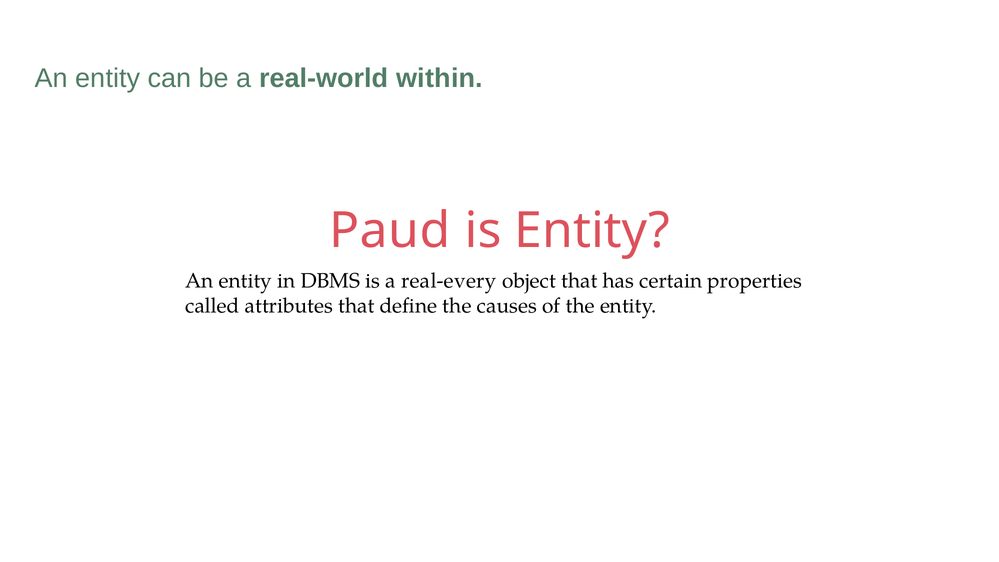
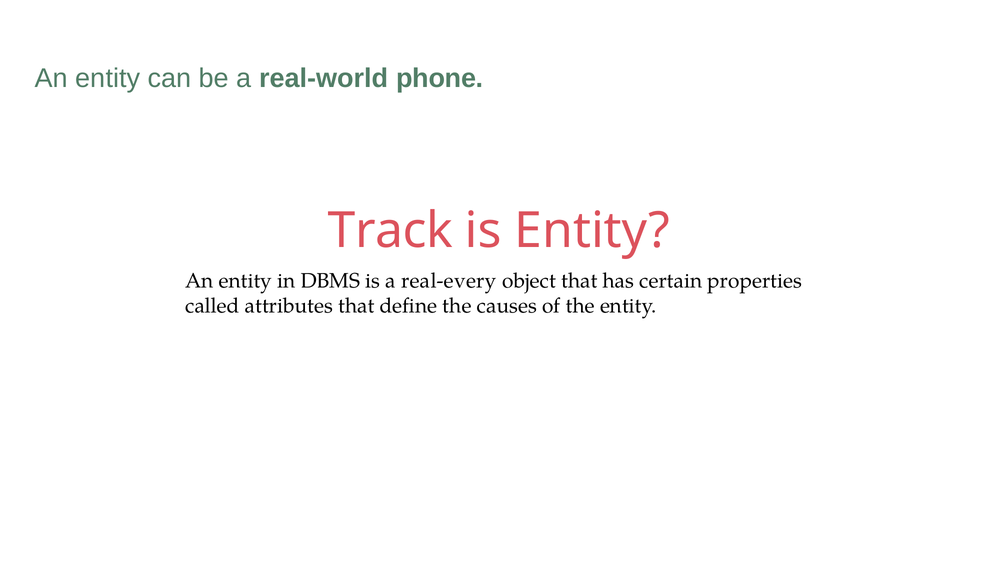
within: within -> phone (440, 79)
Paud: Paud -> Track (390, 231)
